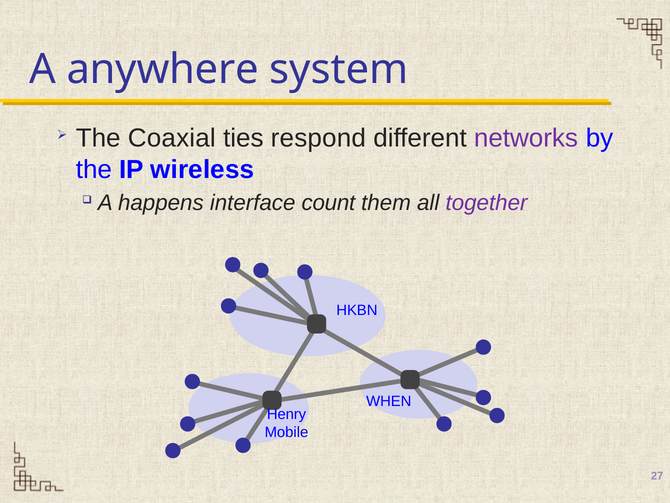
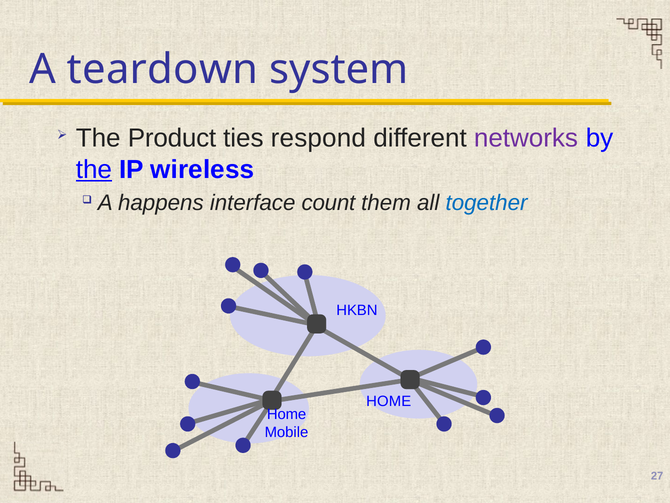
anywhere: anywhere -> teardown (162, 69)
Coaxial: Coaxial -> Product (172, 138)
the underline: none -> present (94, 169)
together colour: purple -> blue (487, 203)
WHEN: WHEN -> HOME (389, 401)
Henry: Henry -> Home (287, 414)
